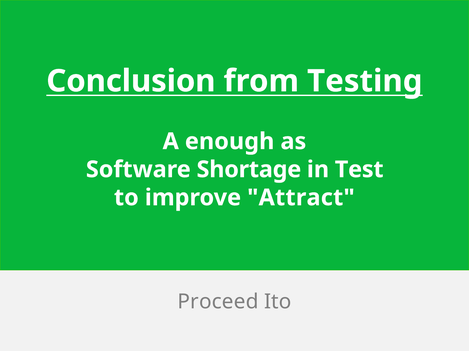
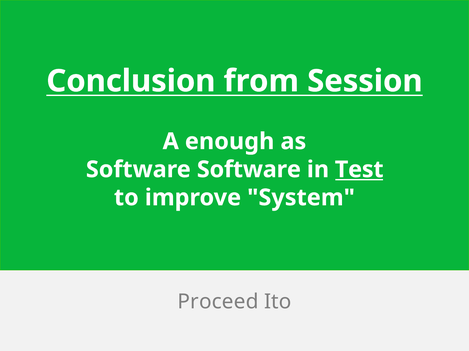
Testing: Testing -> Session (365, 81)
Software Shortage: Shortage -> Software (249, 170)
Test underline: none -> present (359, 170)
Attract: Attract -> System (301, 198)
